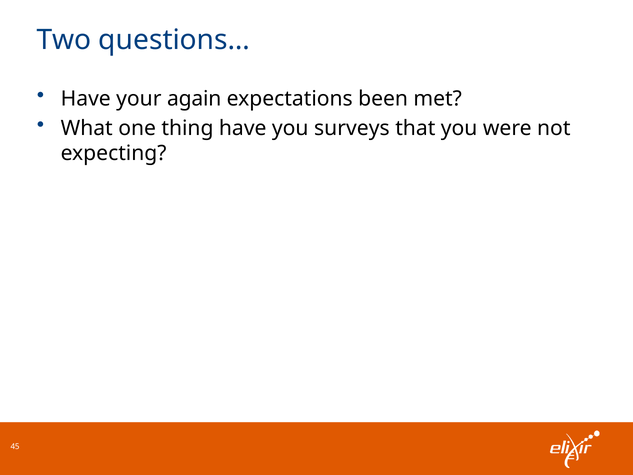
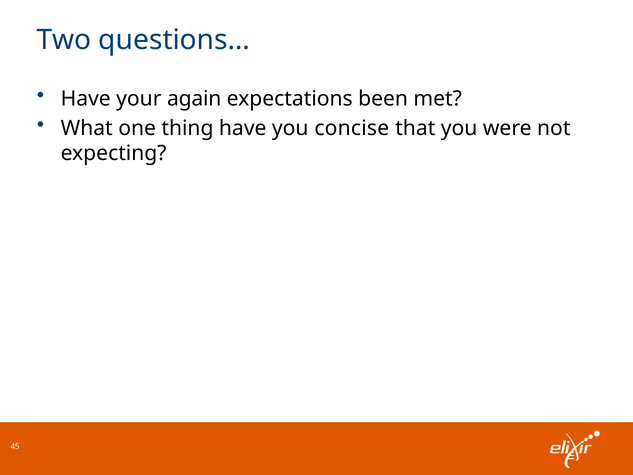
surveys: surveys -> concise (352, 128)
